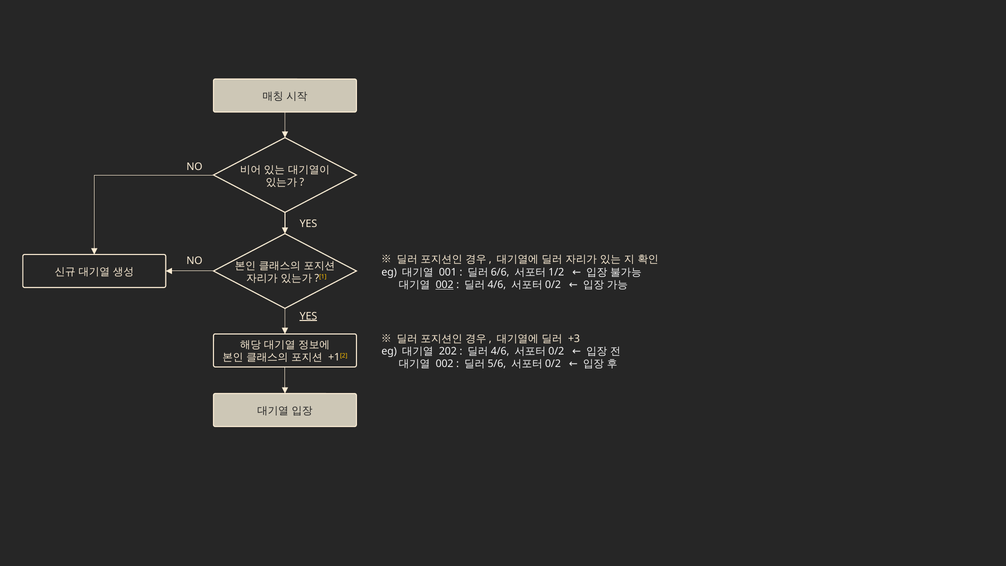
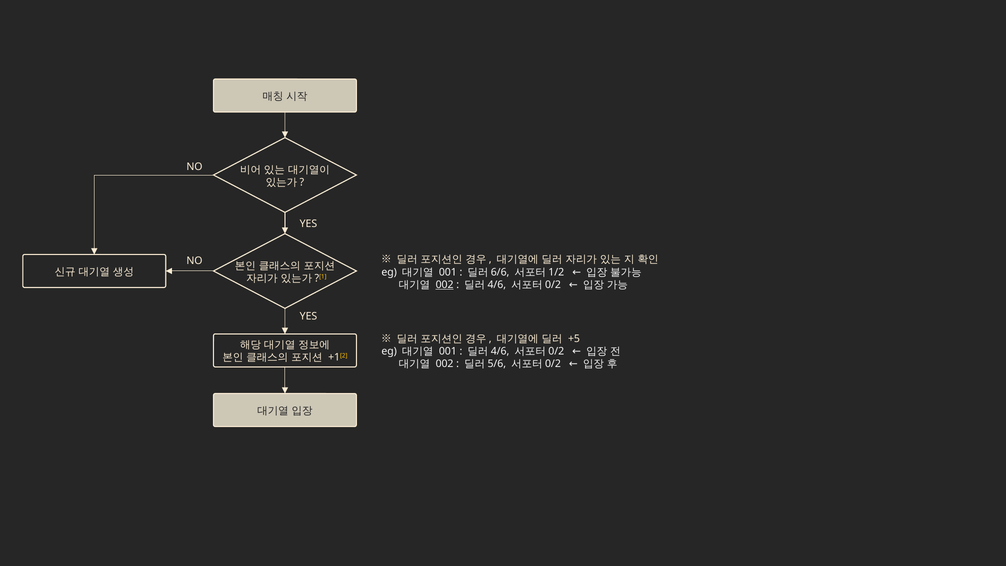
YES underline: present -> none (308, 316)
+3: +3 -> +5 (574, 338)
202: 202 -> 001 (448, 351)
